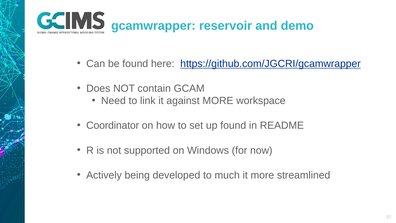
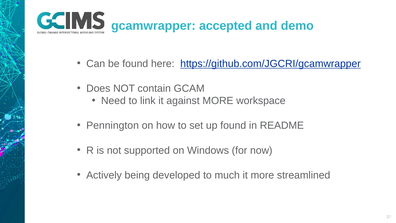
reservoir: reservoir -> accepted (226, 26)
Coordinator: Coordinator -> Pennington (113, 125)
